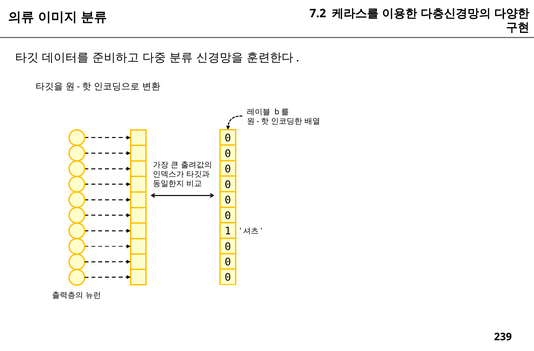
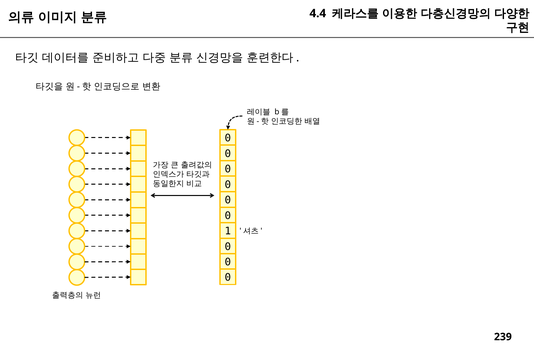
7.2: 7.2 -> 4.4 (318, 13)
